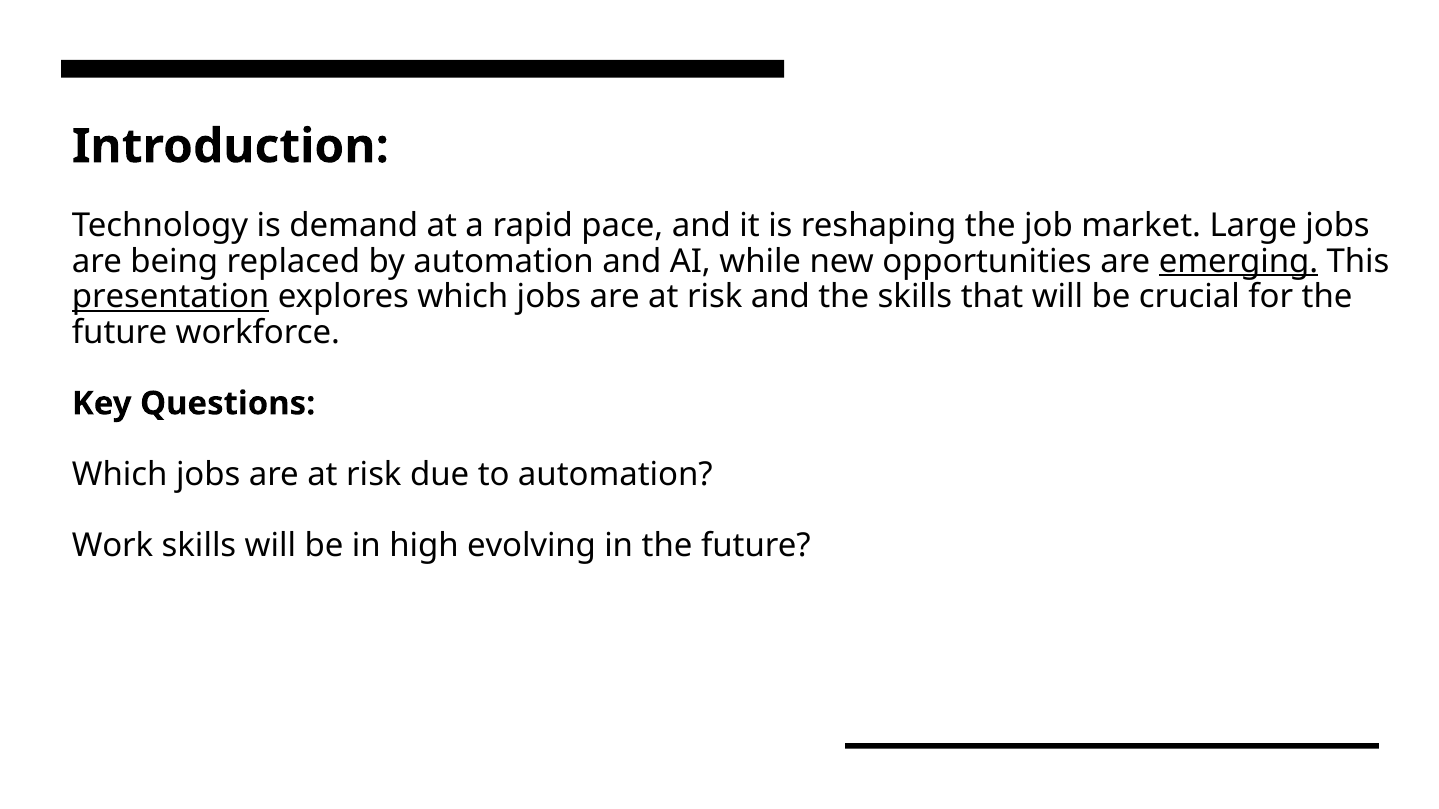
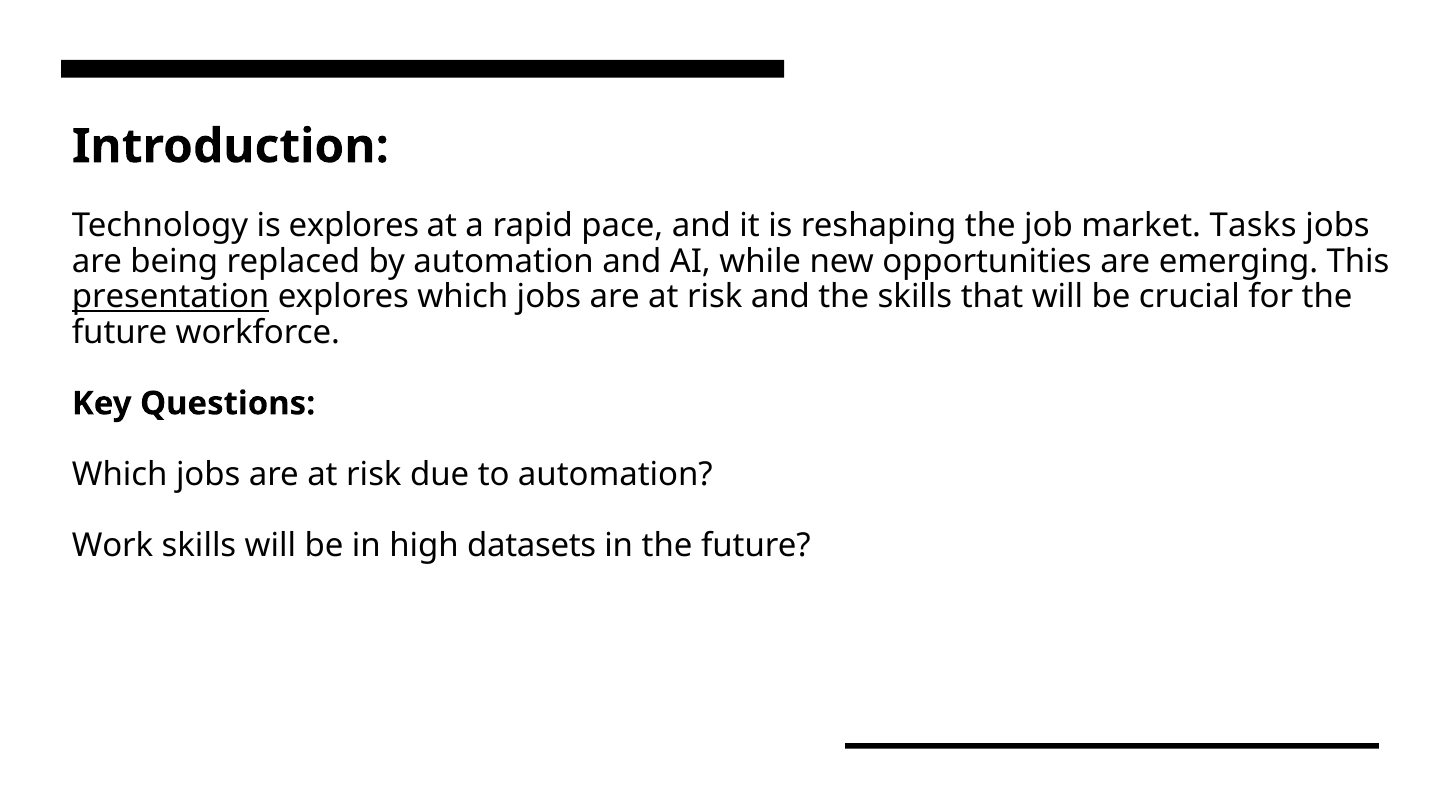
is demand: demand -> explores (354, 226)
Large: Large -> Tasks (1253, 226)
emerging underline: present -> none (1239, 261)
evolving: evolving -> datasets (532, 546)
